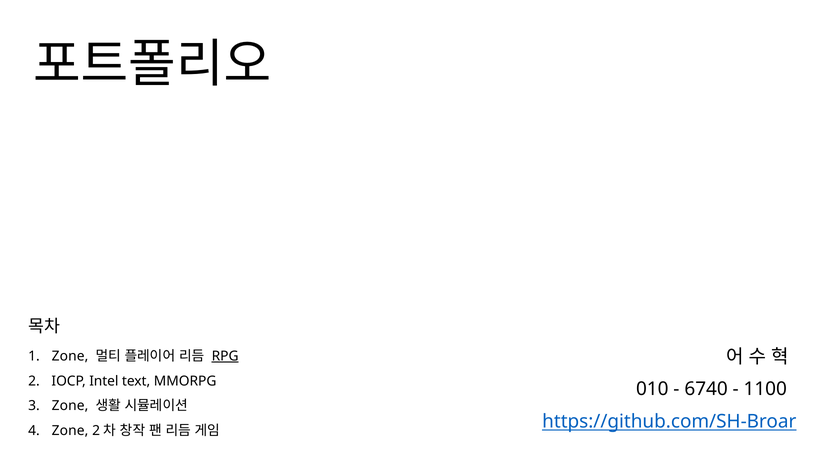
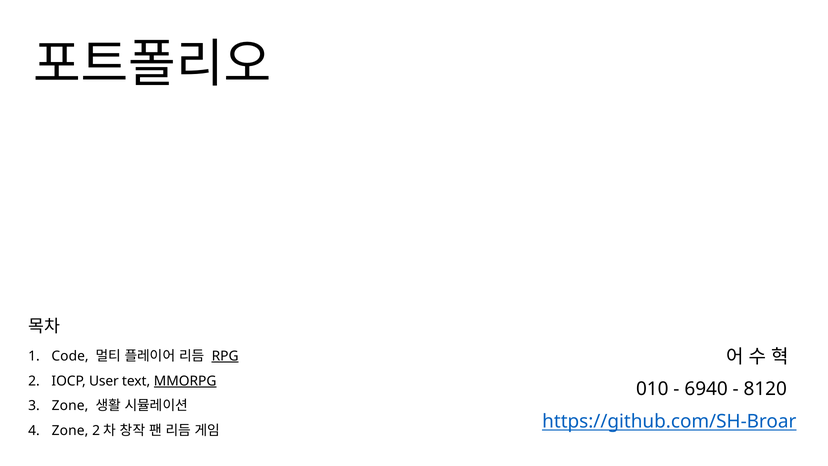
Zone: Zone -> Code (70, 356)
Intel: Intel -> User (104, 381)
MMORPG underline: none -> present (185, 381)
6740: 6740 -> 6940 (706, 389)
1100: 1100 -> 8120 (765, 389)
